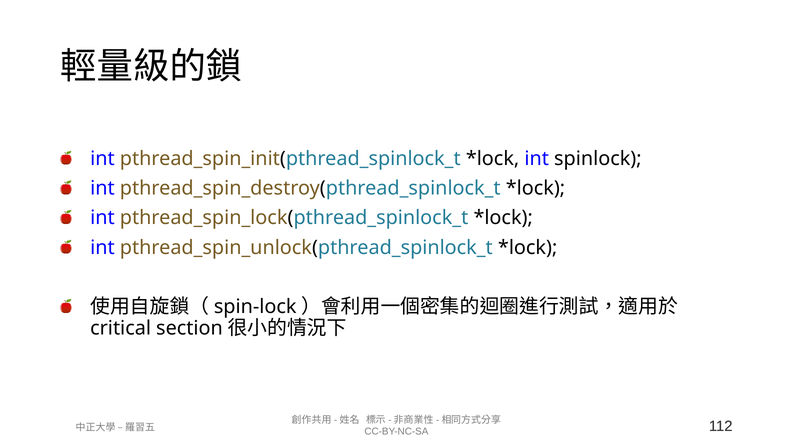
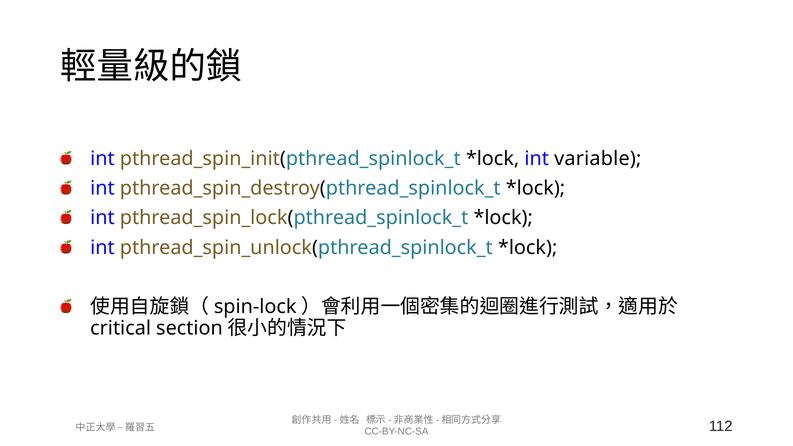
spinlock: spinlock -> variable (598, 159)
